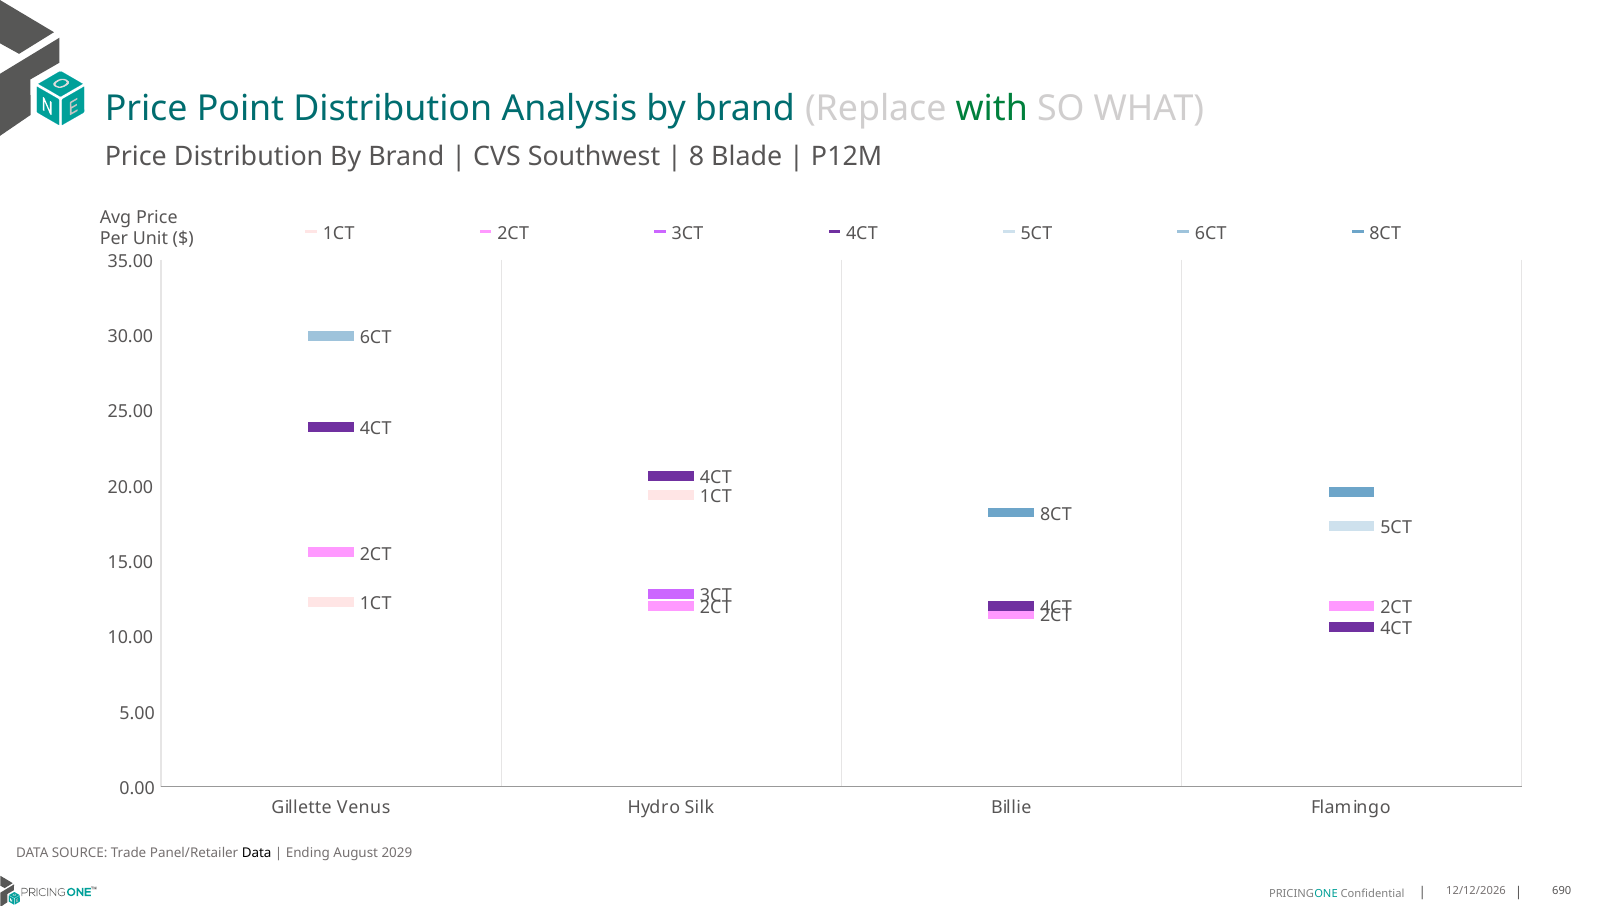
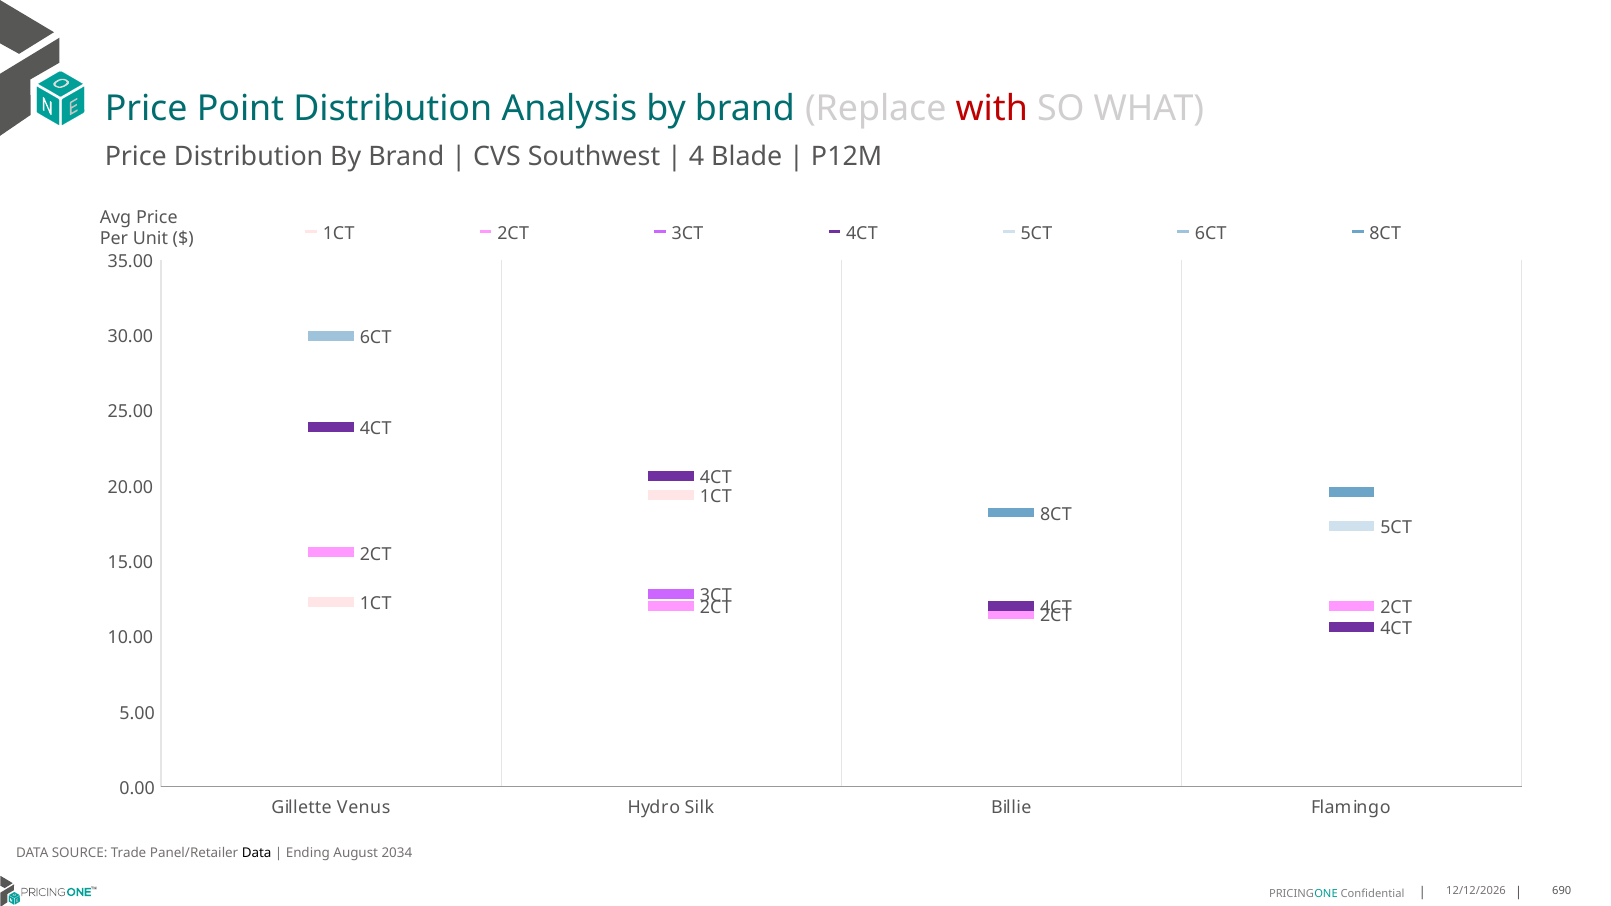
with colour: green -> red (992, 108)
8: 8 -> 4 (697, 157)
2029: 2029 -> 2034 (397, 854)
